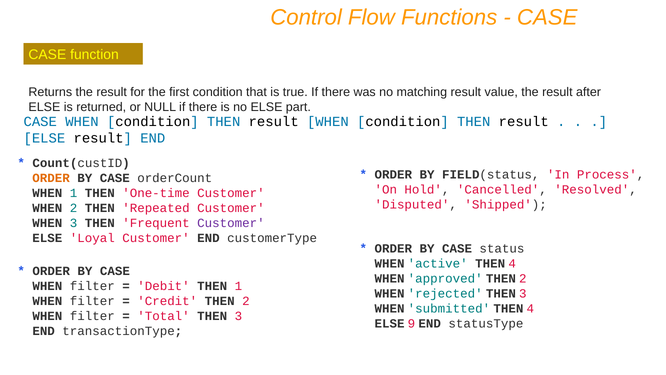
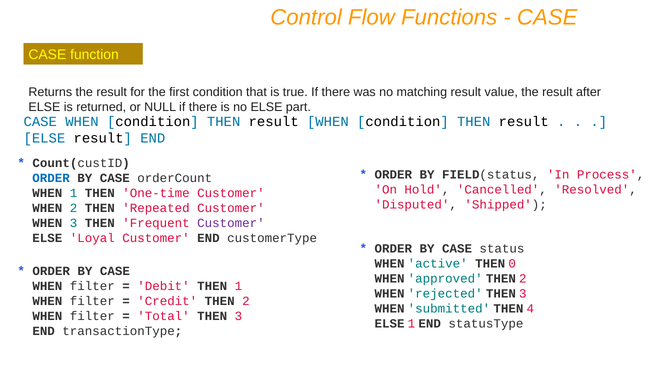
ORDER colour: orange -> blue (51, 178)
active THEN 4: 4 -> 0 (512, 263)
ELSE 9: 9 -> 1 (411, 323)
